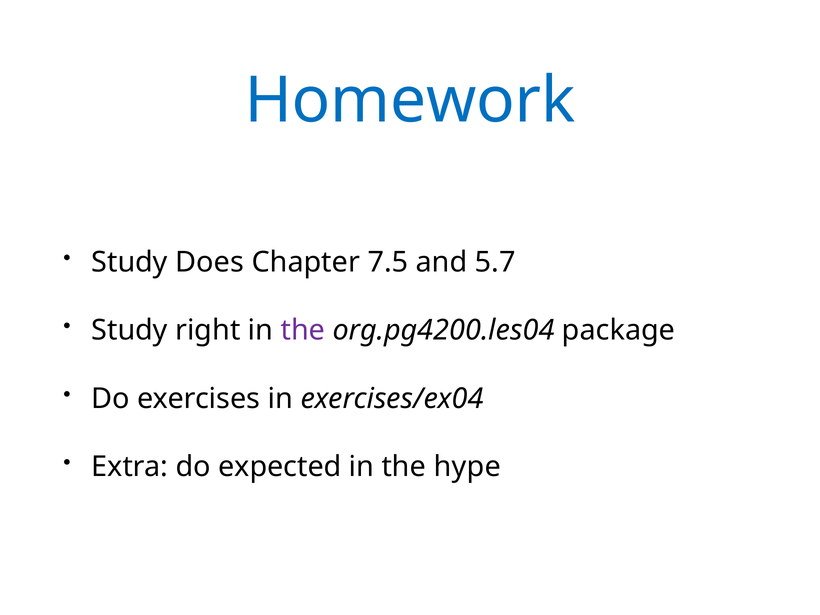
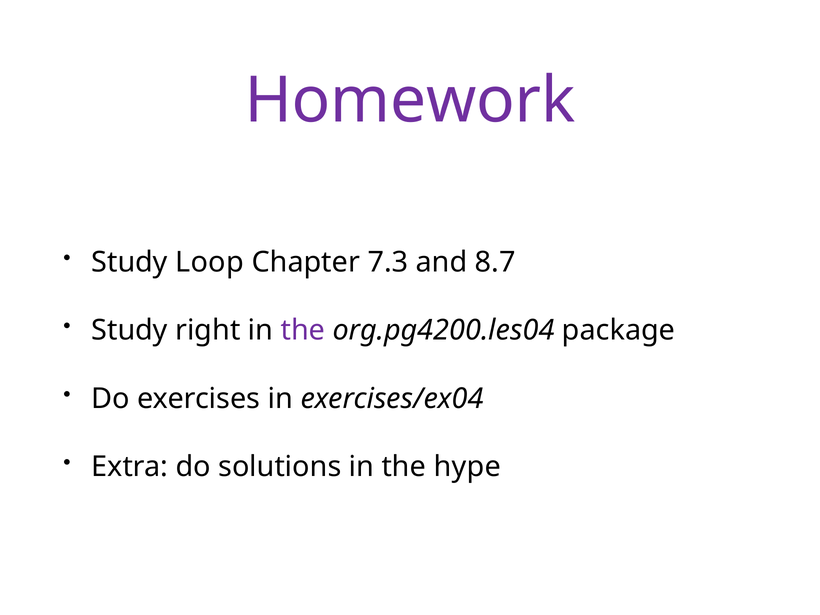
Homework colour: blue -> purple (410, 101)
Does: Does -> Loop (210, 262)
7.5: 7.5 -> 7.3 (388, 262)
5.7: 5.7 -> 8.7 (495, 262)
expected: expected -> solutions (280, 467)
